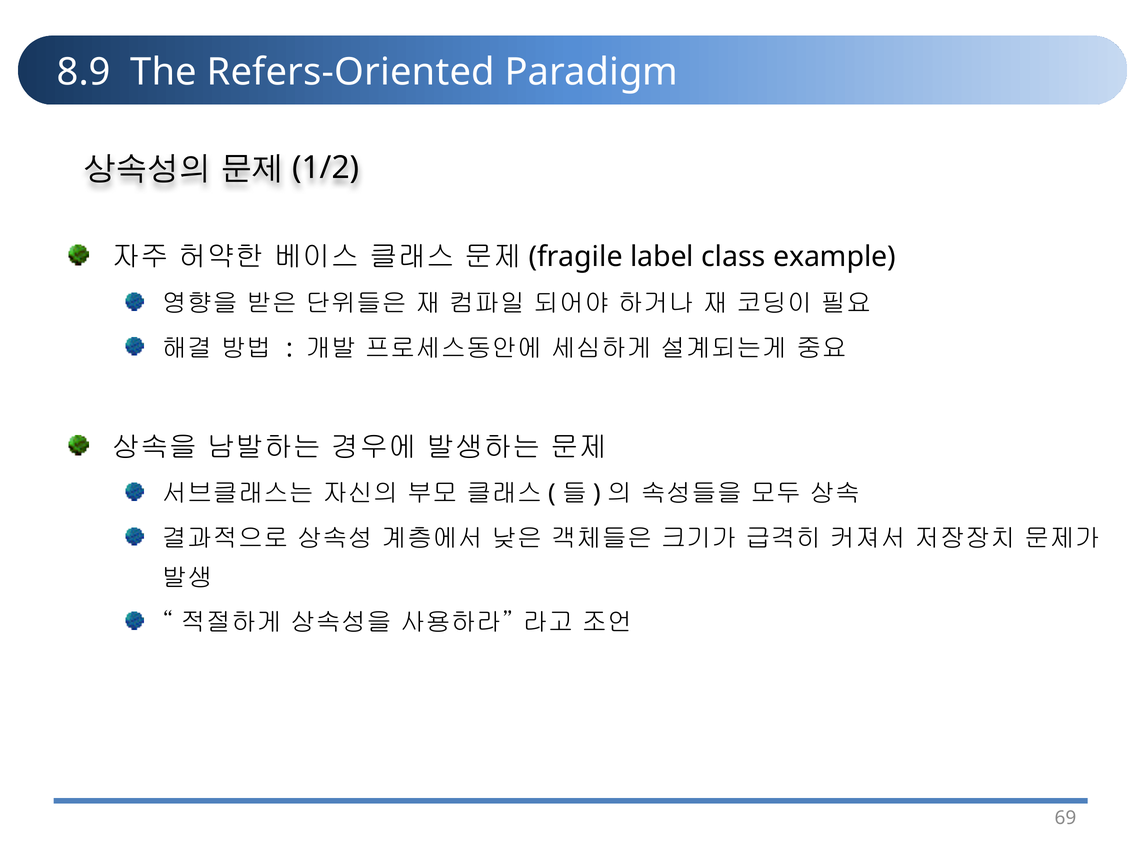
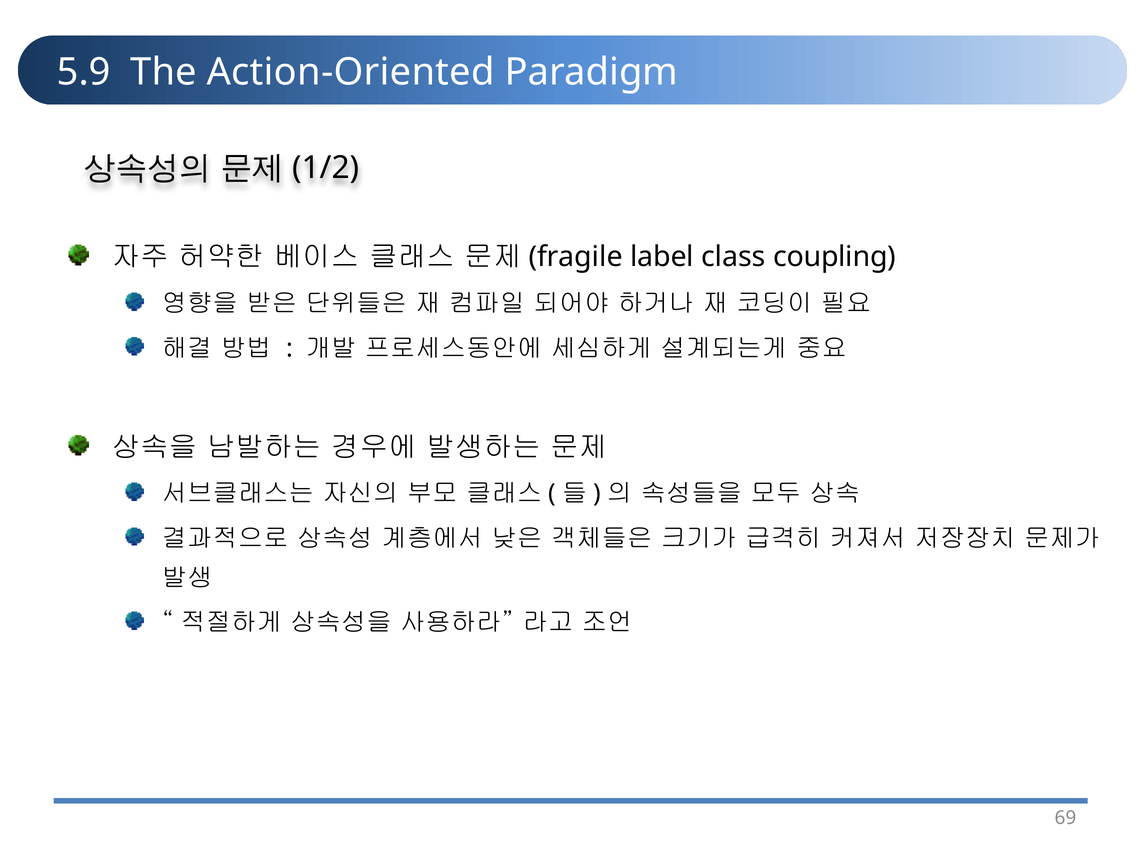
8.9: 8.9 -> 5.9 (84, 72)
Refers-Oriented: Refers-Oriented -> Action-Oriented (351, 72)
example: example -> coupling (835, 257)
